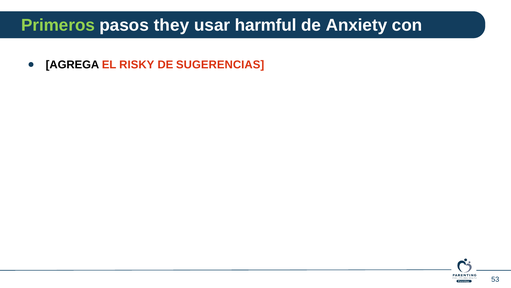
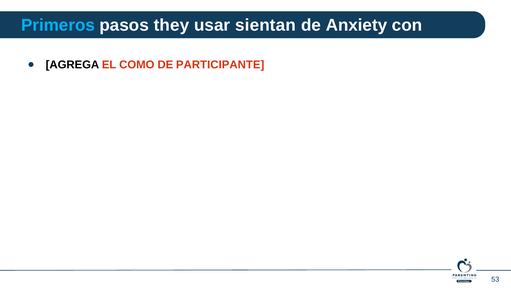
Primeros colour: light green -> light blue (58, 25)
harmful: harmful -> sientan (266, 25)
RISKY: RISKY -> COMO (137, 64)
SUGERENCIAS: SUGERENCIAS -> PARTICIPANTE (220, 64)
